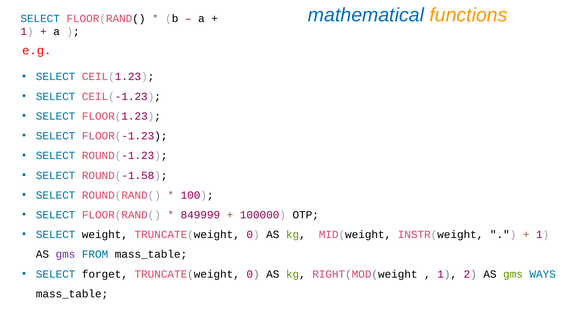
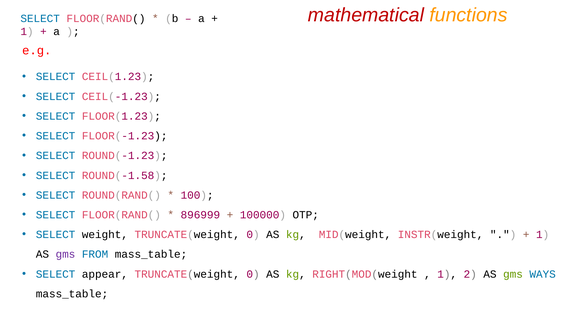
mathematical colour: blue -> red (366, 15)
849999: 849999 -> 896999 (200, 215)
forget: forget -> appear (105, 274)
